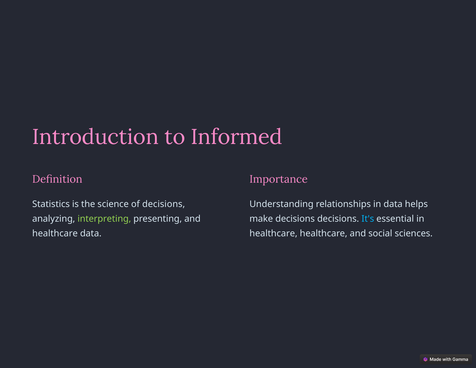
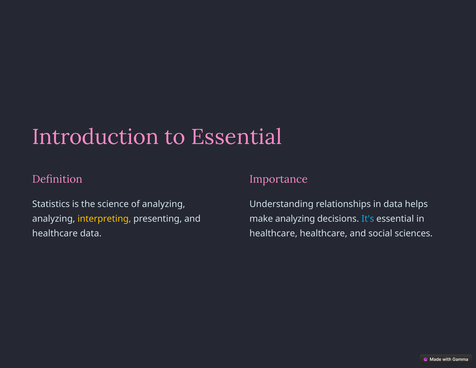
to Informed: Informed -> Essential (236, 137)
of decisions: decisions -> analyzing (164, 204)
make decisions: decisions -> analyzing (295, 219)
interpreting colour: light green -> yellow (104, 219)
